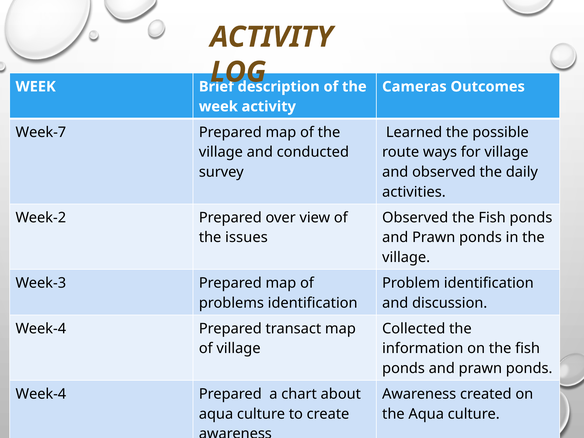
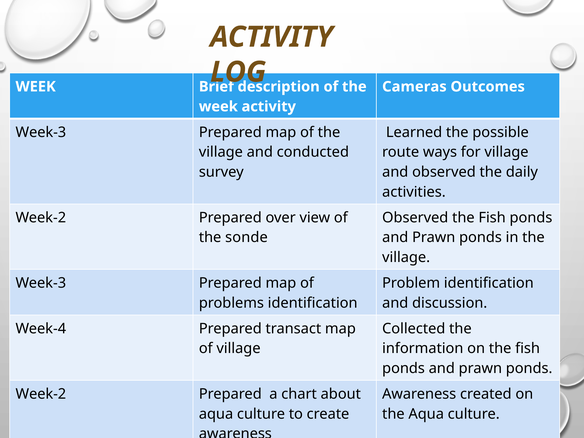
Week-7: Week-7 -> Week-3 (41, 132)
issues: issues -> sonde (246, 237)
Week-4: Week-4 -> Week-2 (41, 394)
